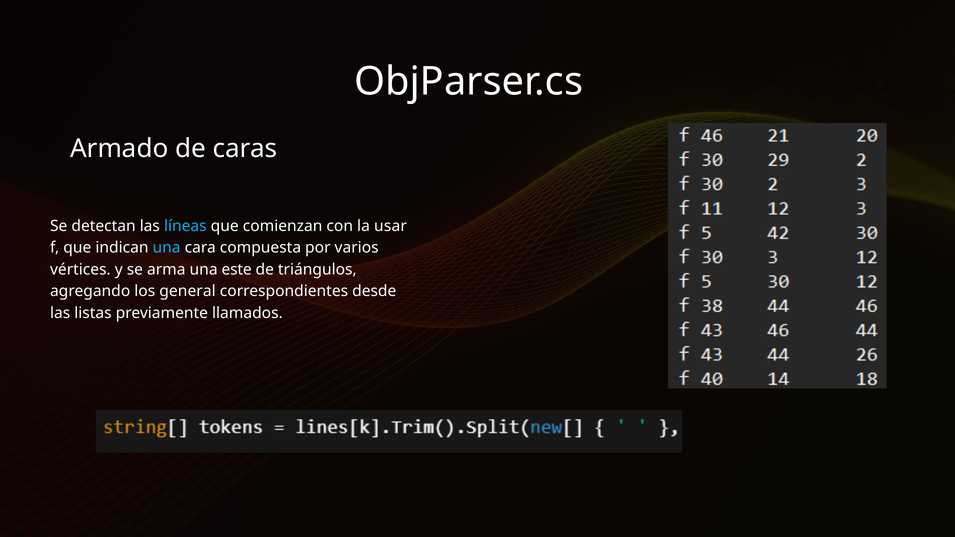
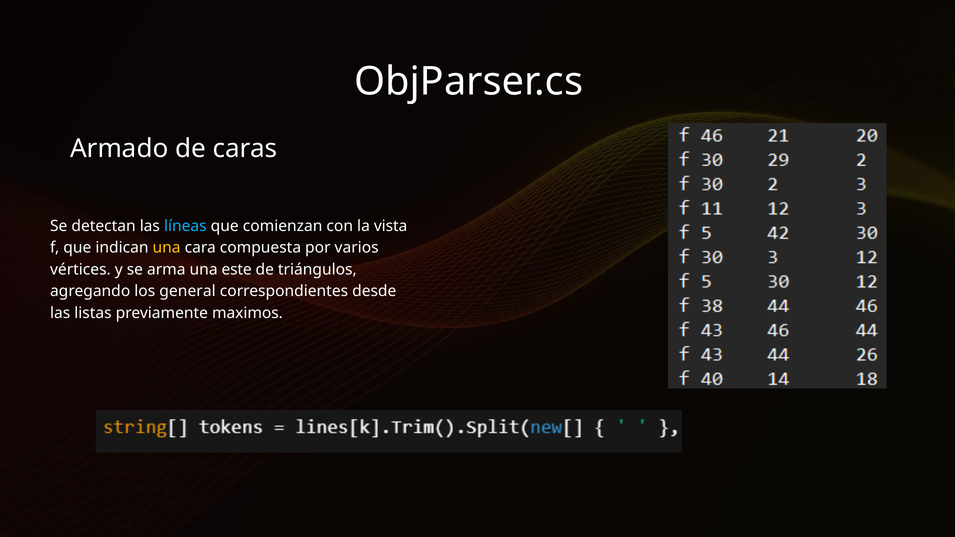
usar: usar -> vista (391, 226)
una colour: light blue -> yellow (167, 248)
llamados: llamados -> maximos (247, 313)
